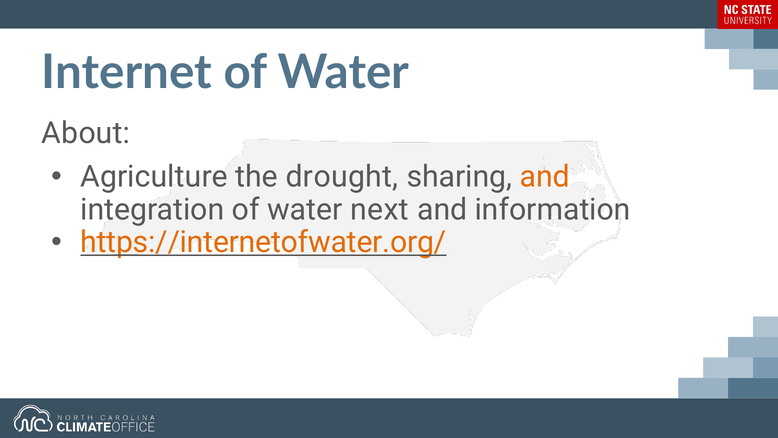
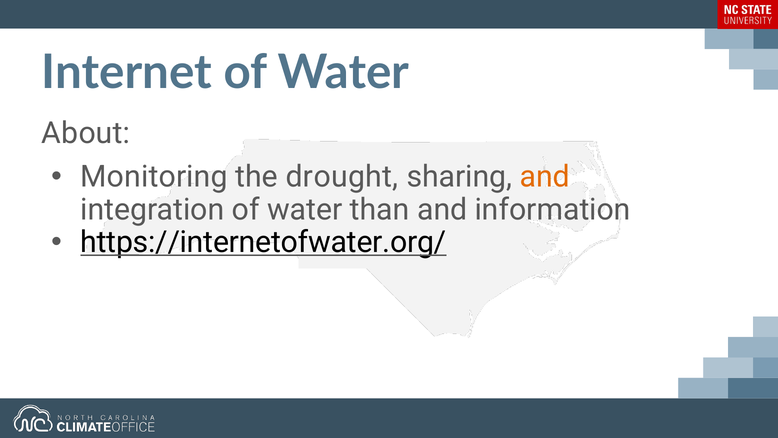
Agriculture: Agriculture -> Monitoring (154, 177)
next: next -> than (380, 209)
https://internetofwater.org/ colour: orange -> black (263, 242)
